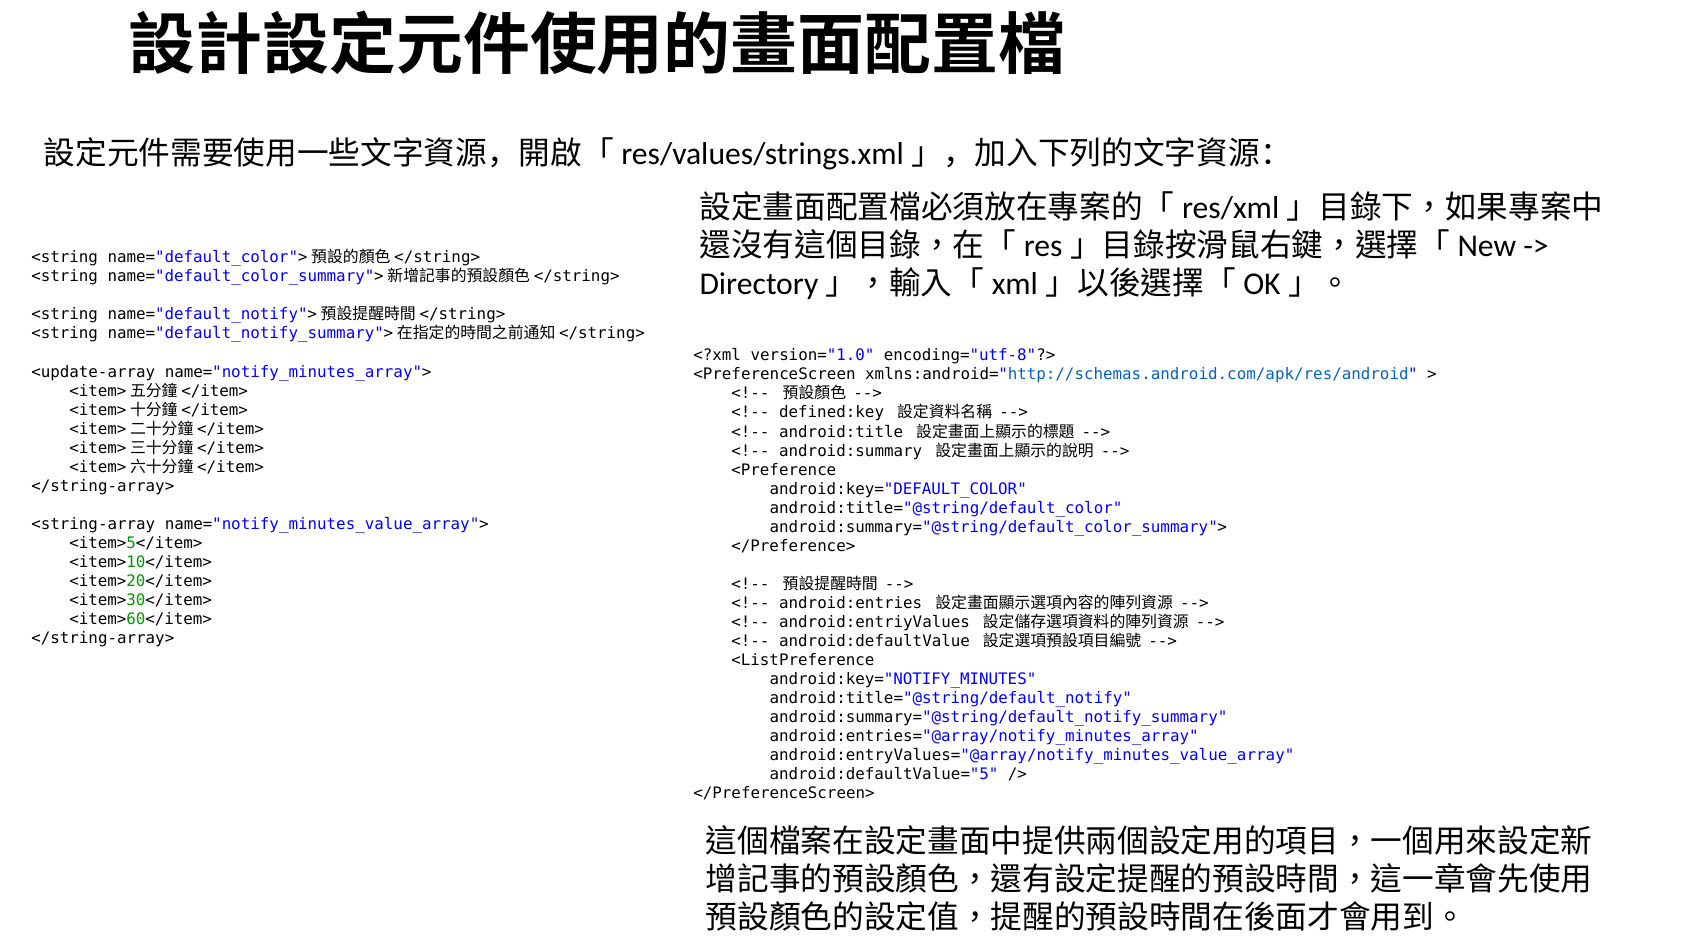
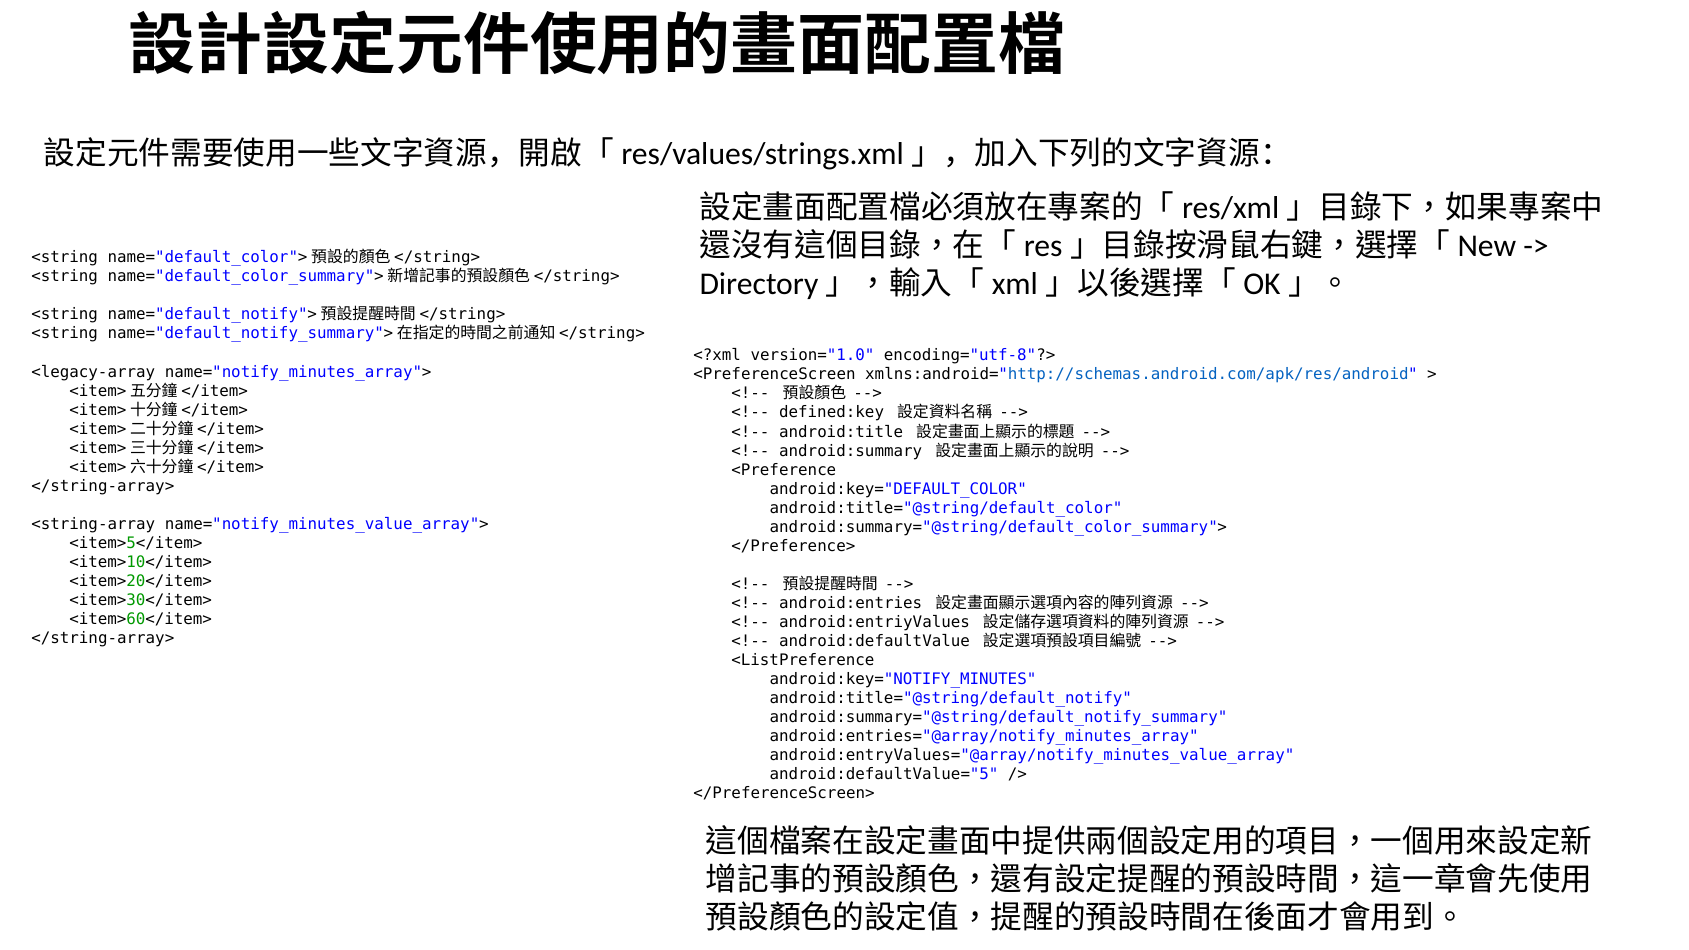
<update-array: <update-array -> <legacy-array (93, 372)
